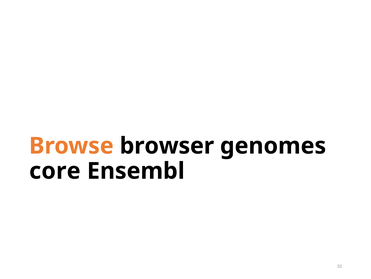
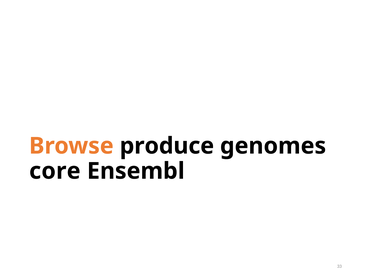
browser: browser -> produce (167, 146)
